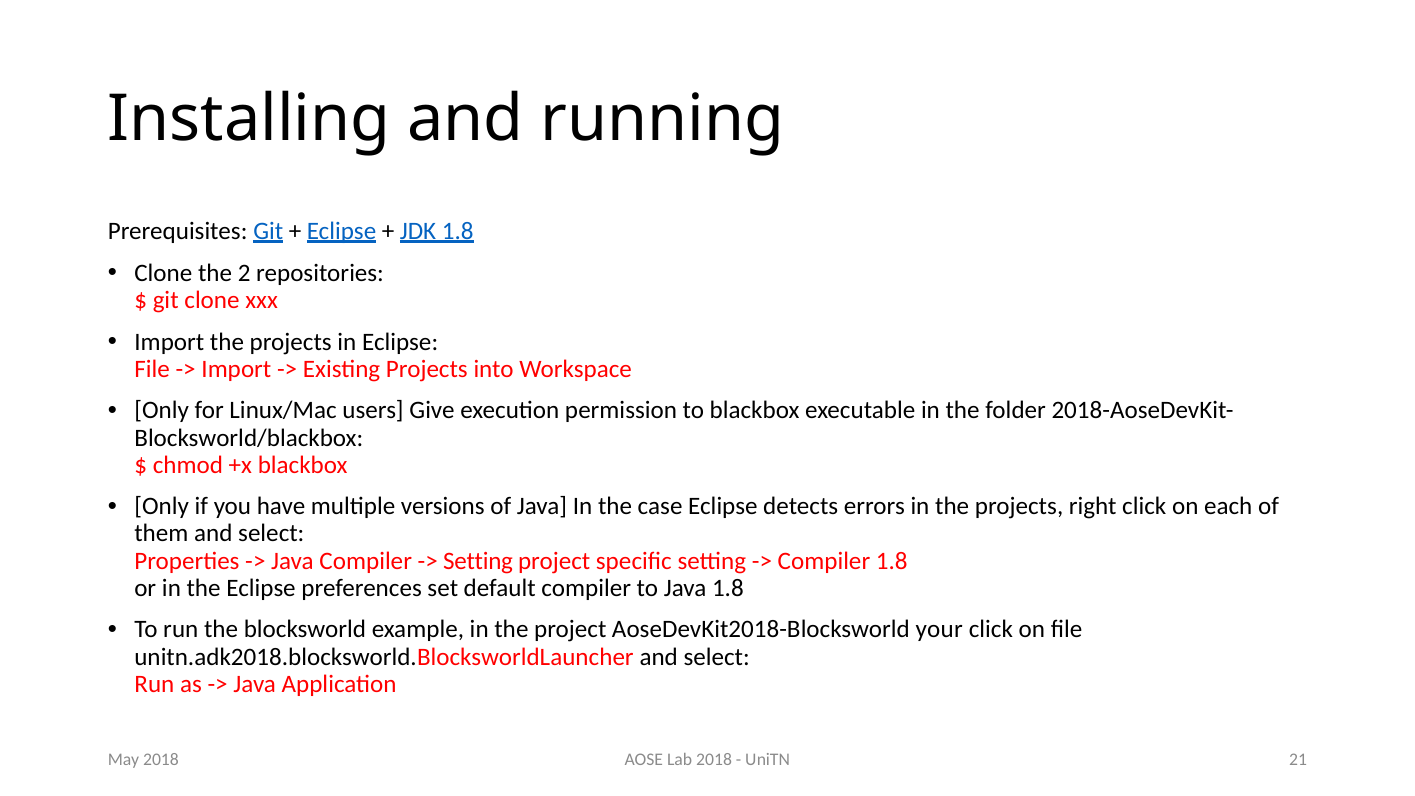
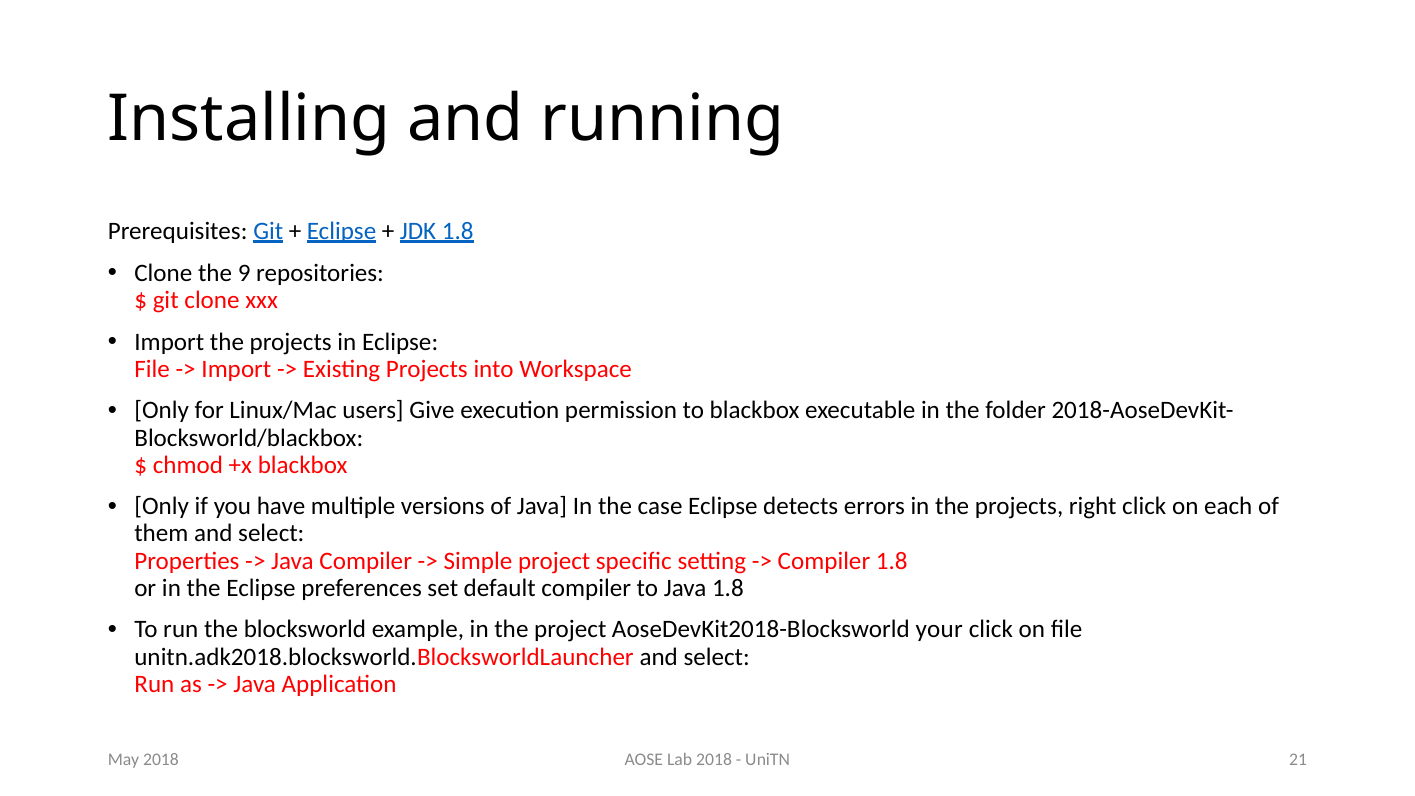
2: 2 -> 9 (244, 273)
Setting: Setting -> Simple (478, 561)
